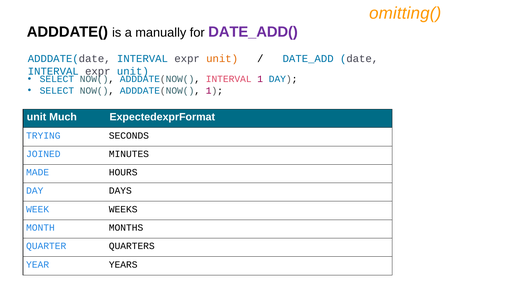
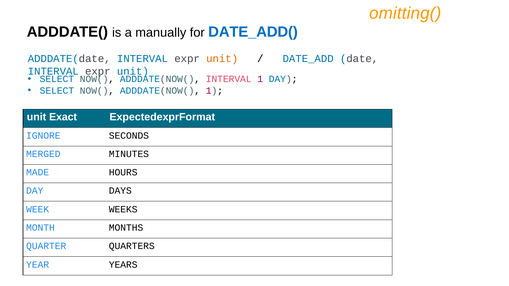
DATE_ADD( colour: purple -> blue (253, 32)
Much: Much -> Exact (63, 117)
TRYING: TRYING -> IGNORE (43, 136)
JOINED: JOINED -> MERGED (43, 154)
